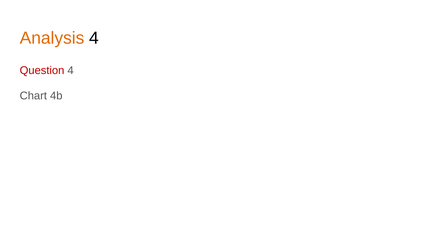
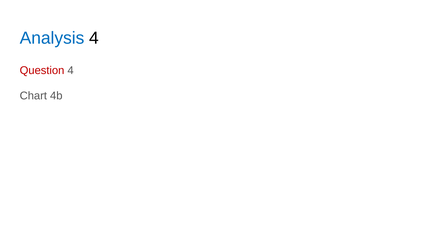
Analysis colour: orange -> blue (52, 38)
